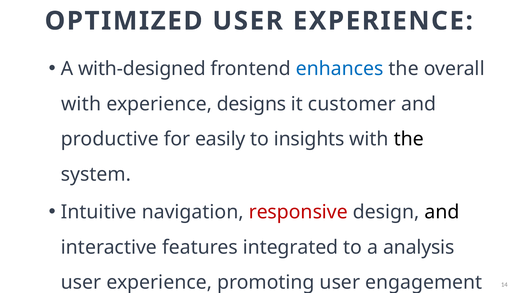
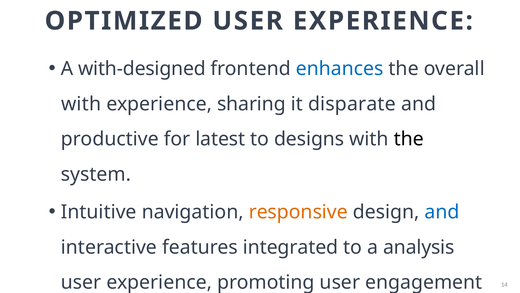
designs: designs -> sharing (251, 104)
customer: customer -> disparate (352, 104)
easily: easily -> latest (220, 139)
insights: insights -> designs (309, 139)
responsive colour: red -> orange (298, 212)
and colour: black -> blue (442, 212)
